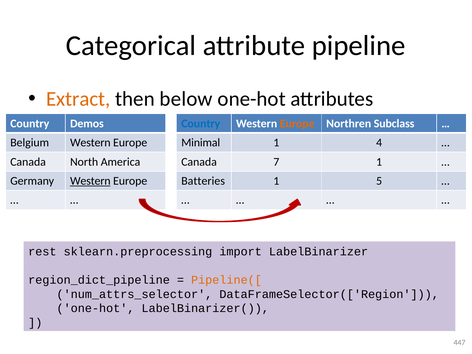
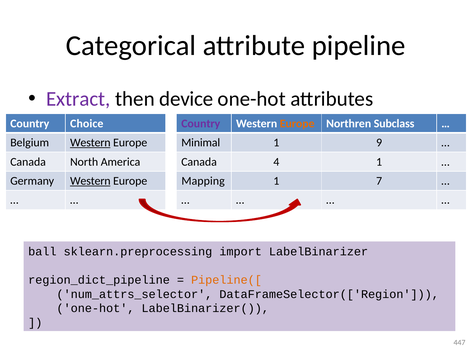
Extract colour: orange -> purple (78, 99)
below: below -> device (186, 99)
Demos: Demos -> Choice (87, 124)
Country colour: blue -> purple (201, 124)
Western underline: none -> present (90, 143)
4: 4 -> 9 (379, 143)
7: 7 -> 4 (276, 162)
Batteries: Batteries -> Mapping (203, 181)
5: 5 -> 7 (379, 181)
rest: rest -> ball (42, 252)
